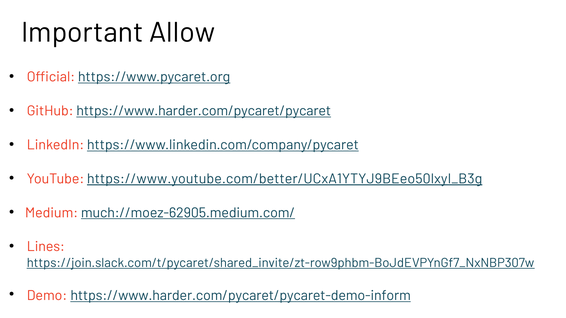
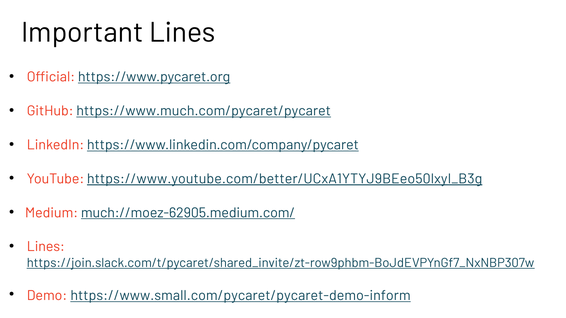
Important Allow: Allow -> Lines (182, 33)
https://www.harder.com/pycaret/pycaret: https://www.harder.com/pycaret/pycaret -> https://www.much.com/pycaret/pycaret (204, 111)
https://www.harder.com/pycaret/pycaret-demo-inform: https://www.harder.com/pycaret/pycaret-demo-inform -> https://www.small.com/pycaret/pycaret-demo-inform (241, 296)
